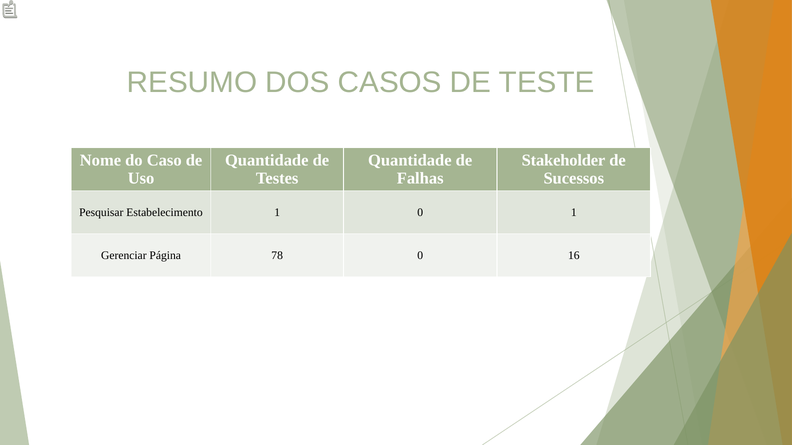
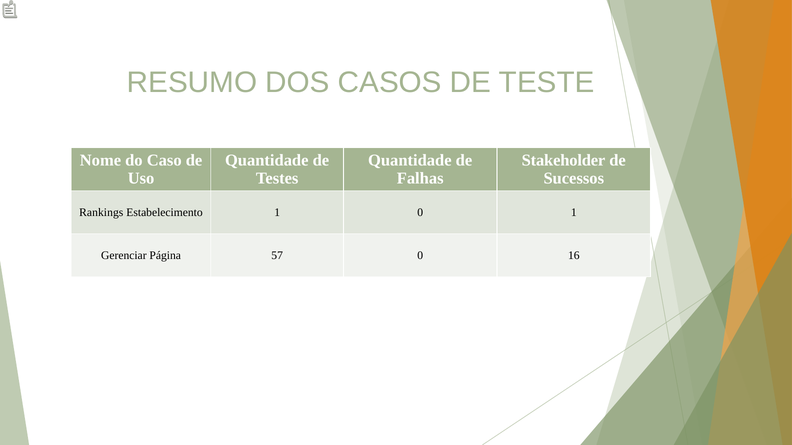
Pesquisar: Pesquisar -> Rankings (101, 213)
78: 78 -> 57 (277, 256)
